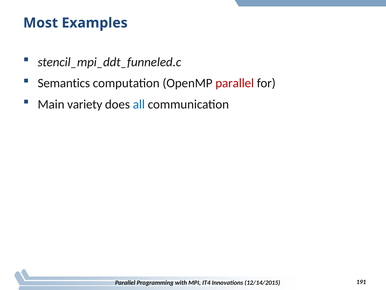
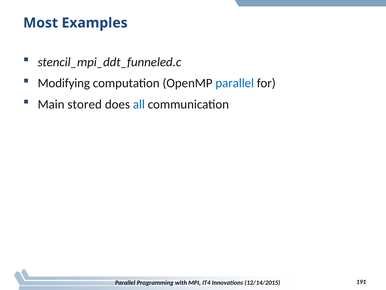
Semantics: Semantics -> Modifying (64, 83)
parallel colour: red -> blue (235, 83)
variety: variety -> stored (85, 104)
